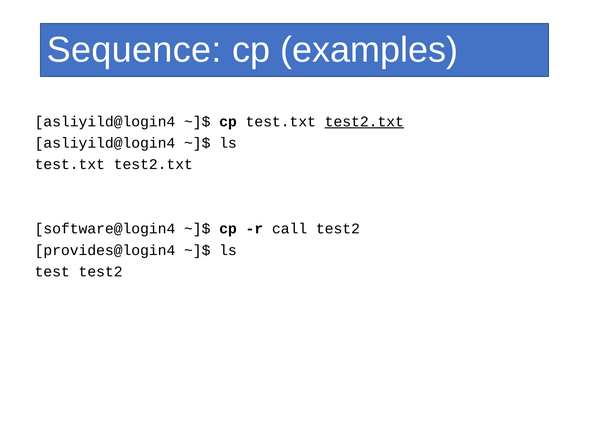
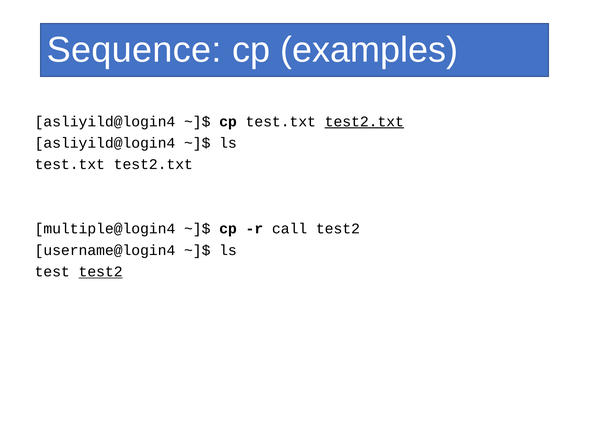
software@login4: software@login4 -> multiple@login4 (105, 229)
provides@login4: provides@login4 -> username@login4 (105, 250)
test2 underline: none -> present (101, 271)
